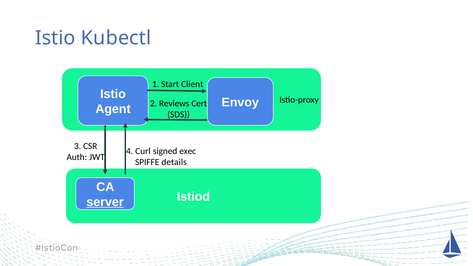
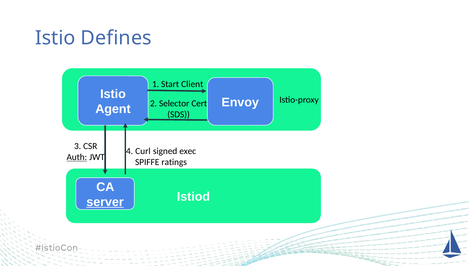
Kubectl: Kubectl -> Defines (116, 38)
Reviews: Reviews -> Selector (174, 103)
Auth underline: none -> present (77, 157)
details: details -> ratings (174, 162)
